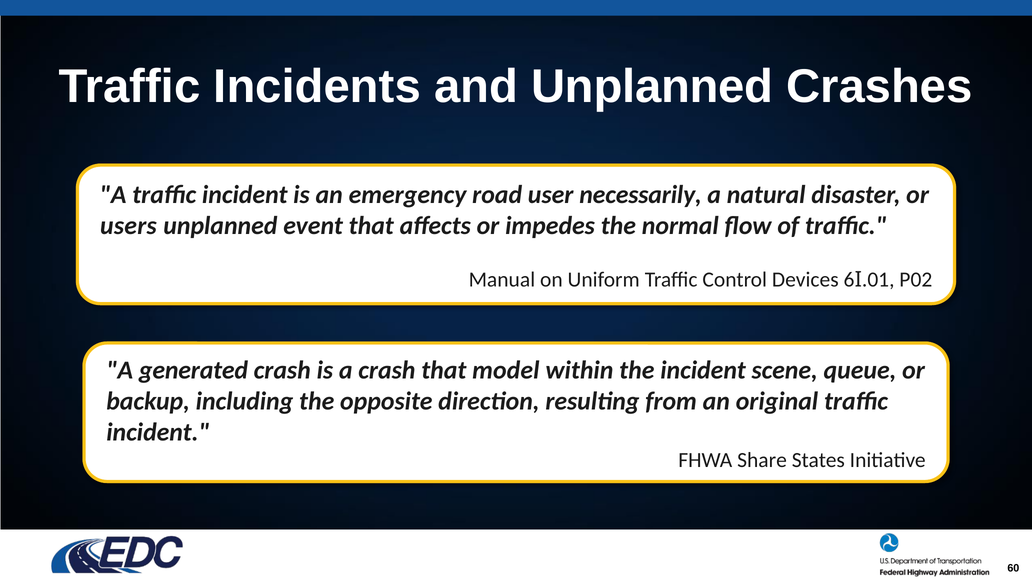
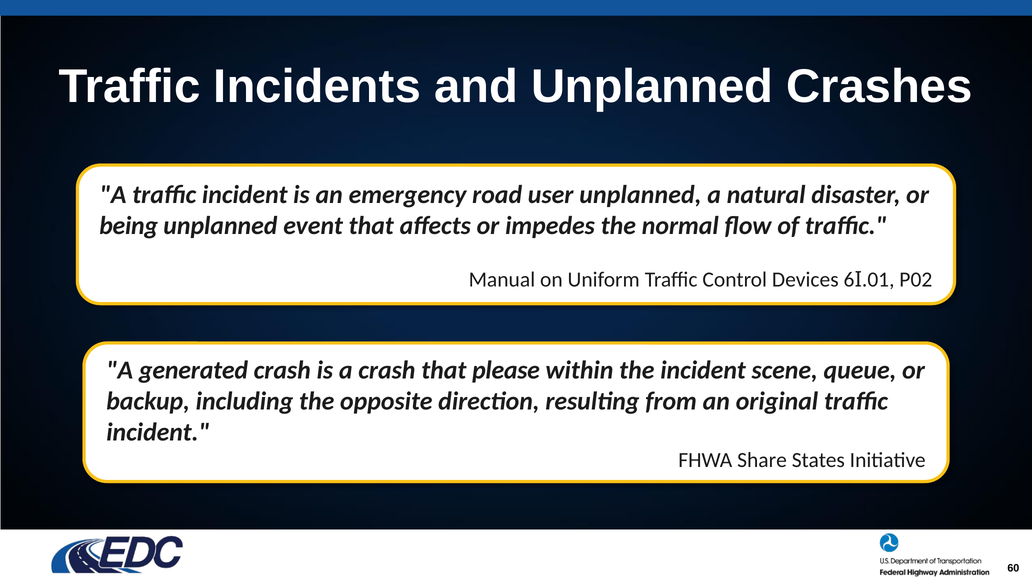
user necessarily: necessarily -> unplanned (640, 195)
users: users -> being (129, 226)
model: model -> please (506, 370)
